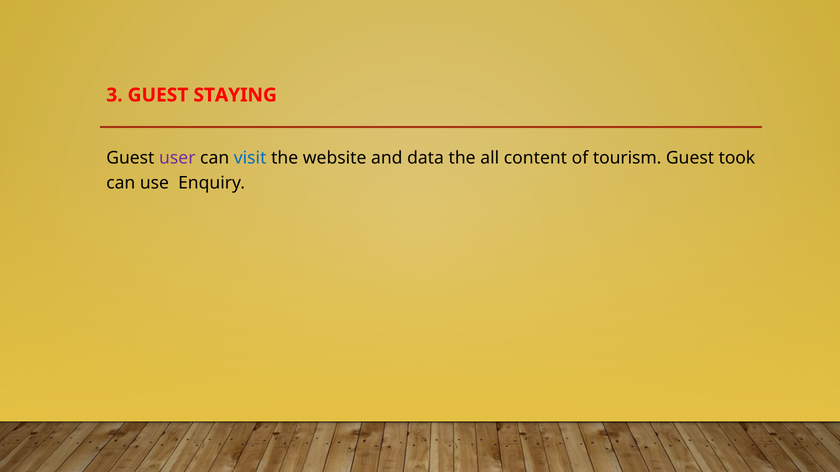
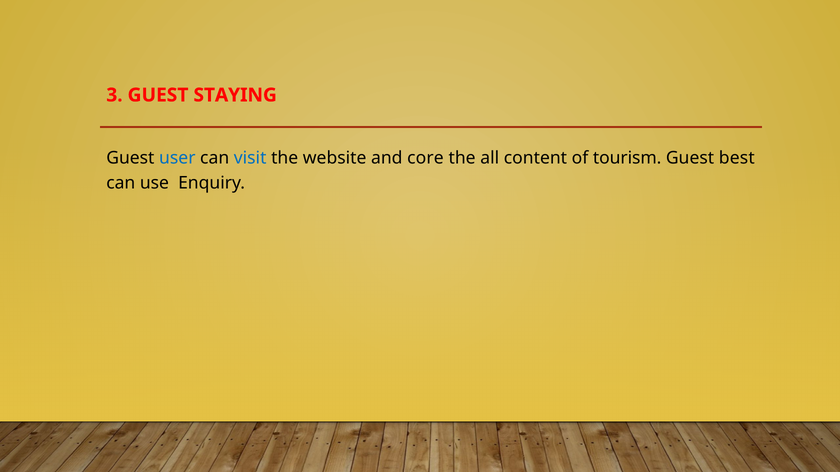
user colour: purple -> blue (177, 158)
data: data -> core (425, 158)
took: took -> best (737, 158)
